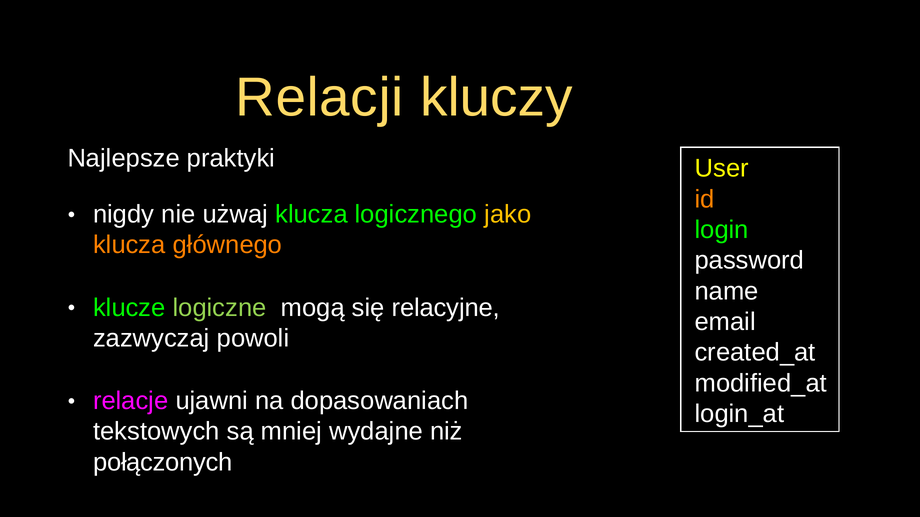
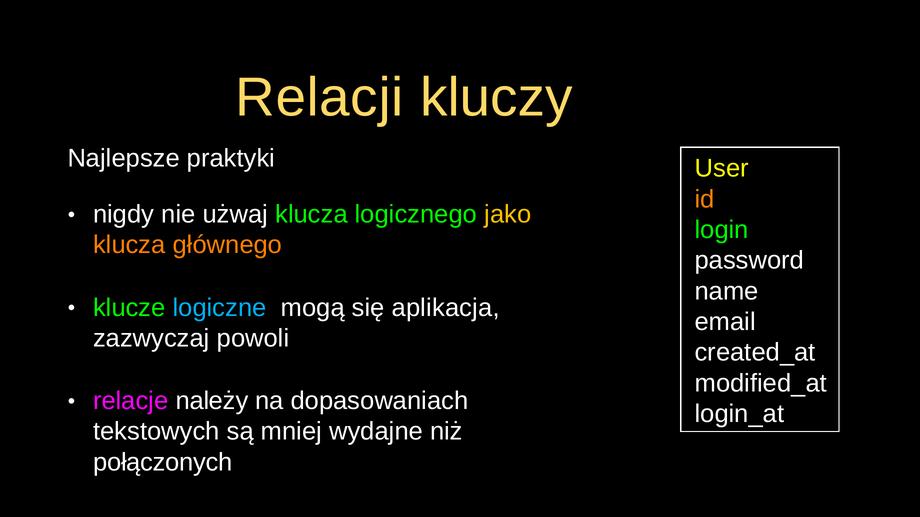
logiczne colour: light green -> light blue (220, 308)
relacyjne: relacyjne -> aplikacja (446, 308)
ujawni: ujawni -> należy (212, 401)
